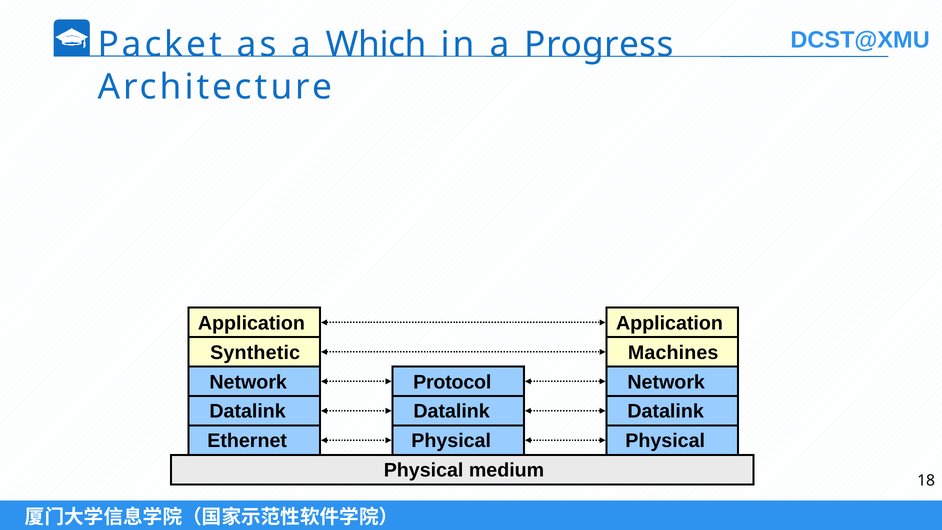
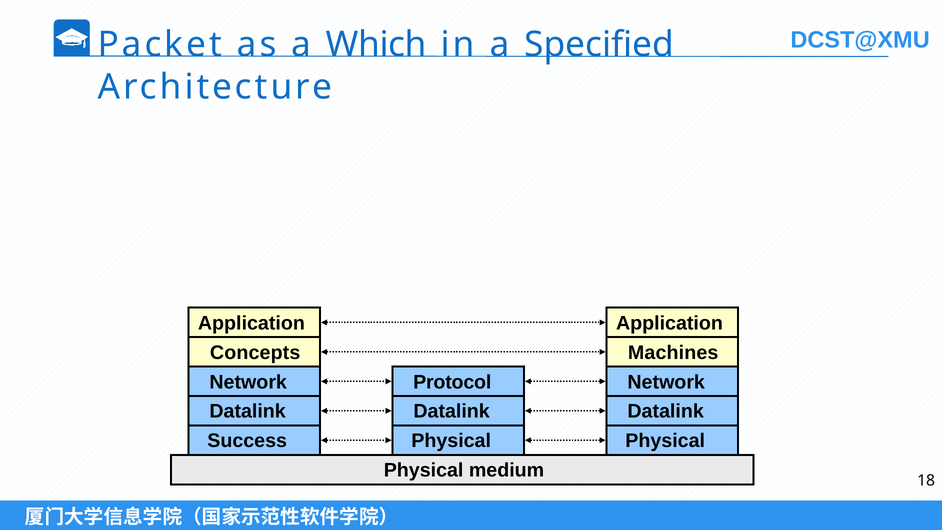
Progress: Progress -> Specified (599, 44)
Synthetic: Synthetic -> Concepts (255, 353)
Ethernet: Ethernet -> Success (247, 441)
